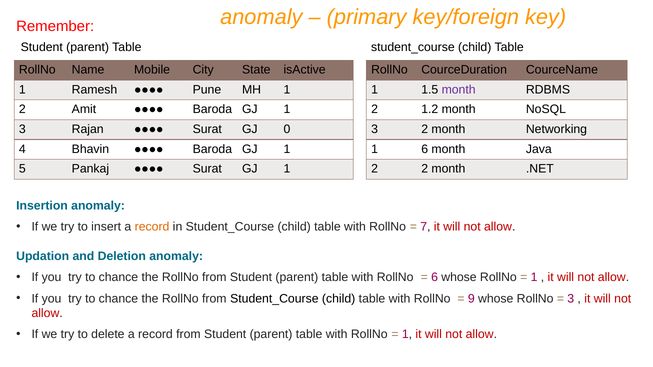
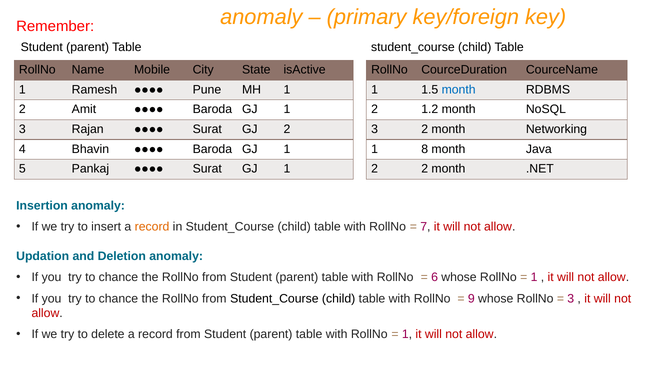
month colour: purple -> blue (459, 90)
GJ 0: 0 -> 2 (287, 129)
1 6: 6 -> 8 (425, 149)
